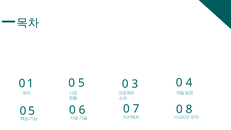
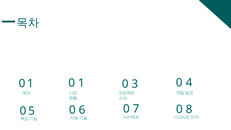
5: 5 -> 1 (81, 83)
